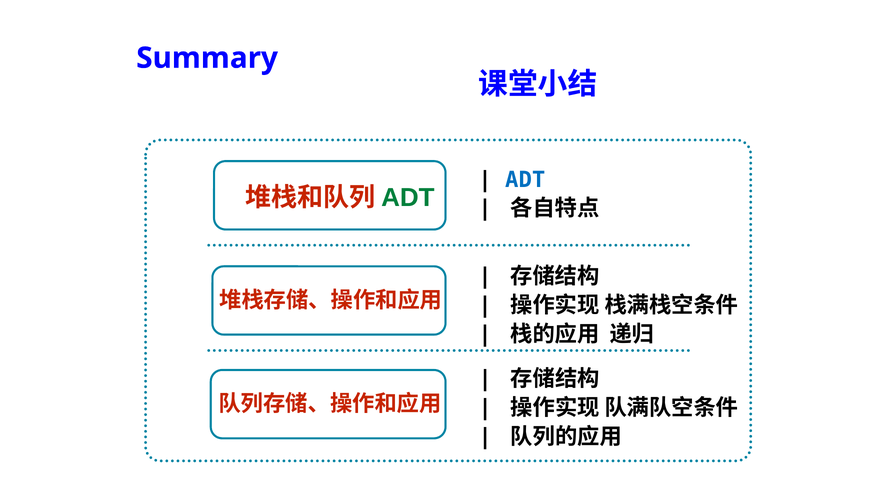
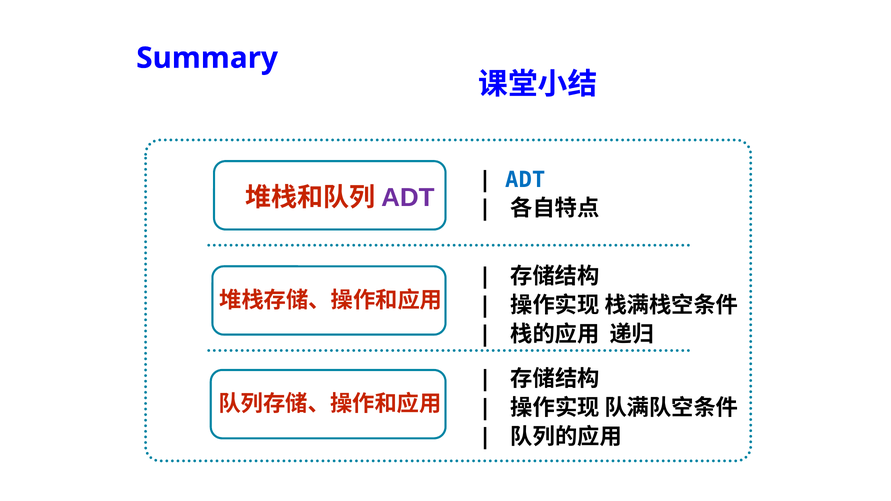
ADT colour: green -> purple (408, 198)
